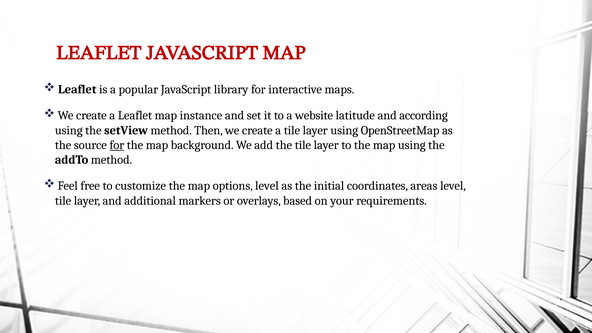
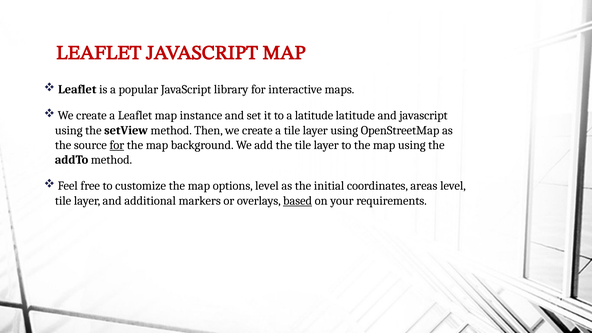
a website: website -> latitude (314, 116)
and according: according -> javascript (423, 116)
based underline: none -> present (298, 201)
